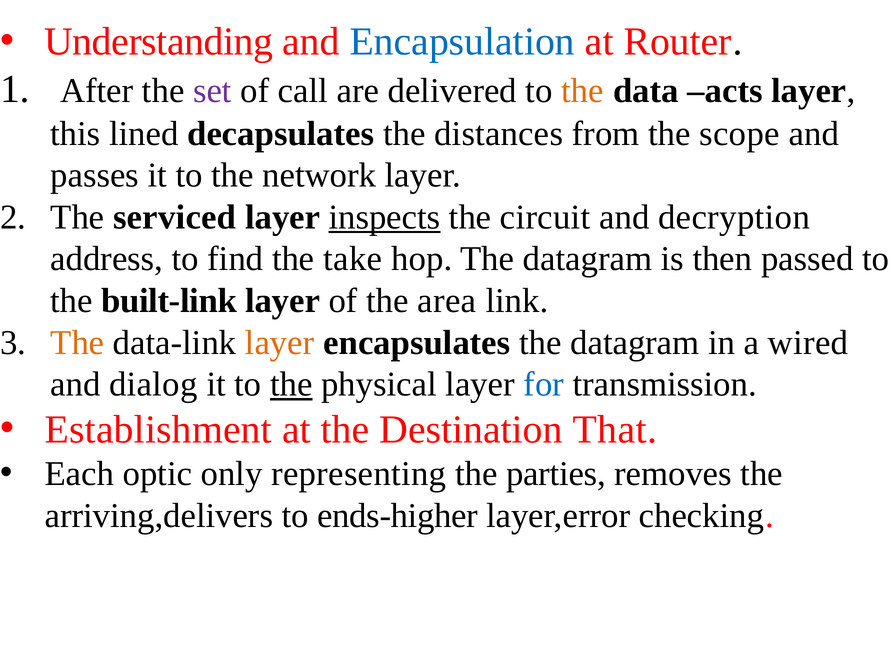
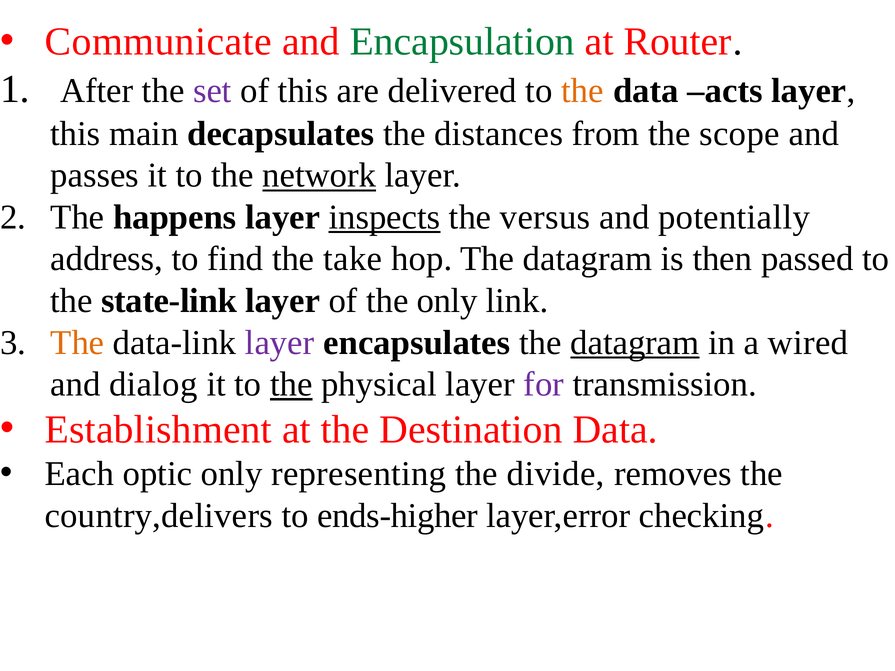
Understanding: Understanding -> Communicate (158, 42)
Encapsulation colour: blue -> green (462, 42)
of call: call -> this (303, 91)
lined: lined -> main (144, 134)
network underline: none -> present (319, 176)
serviced: serviced -> happens (175, 217)
circuit: circuit -> versus (545, 217)
decryption: decryption -> potentially (734, 217)
built-link: built-link -> state-link (169, 301)
the area: area -> only (447, 301)
layer colour: orange -> purple (280, 343)
datagram underline: none -> present (635, 343)
for colour: blue -> purple (544, 384)
Destination That: That -> Data (615, 430)
parties: parties -> divide (556, 474)
arriving,delivers: arriving,delivers -> country,delivers (159, 516)
